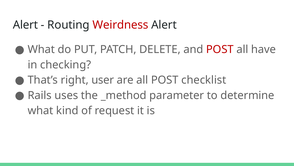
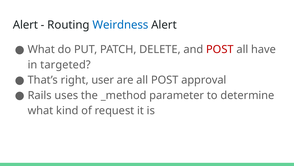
Weirdness colour: red -> blue (120, 25)
checking: checking -> targeted (66, 65)
checklist: checklist -> approval (204, 80)
